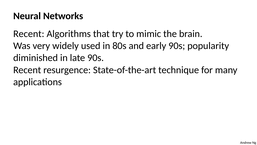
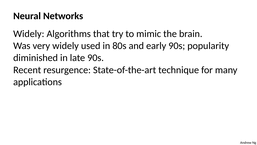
Recent: Recent -> Widely (29, 34)
